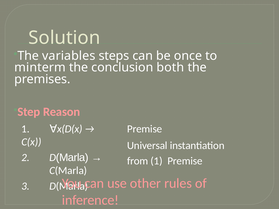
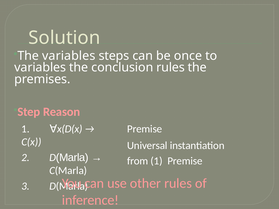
minterm: minterm -> variables (40, 68)
conclusion both: both -> rules (171, 68)
